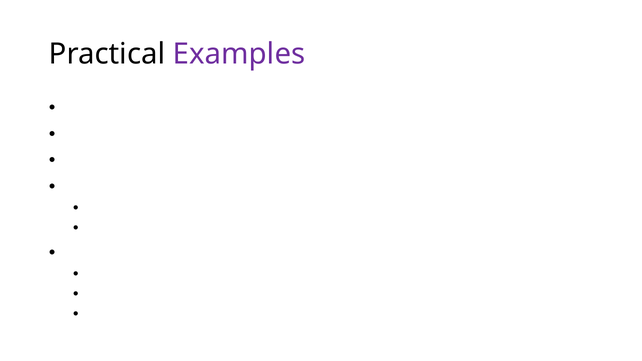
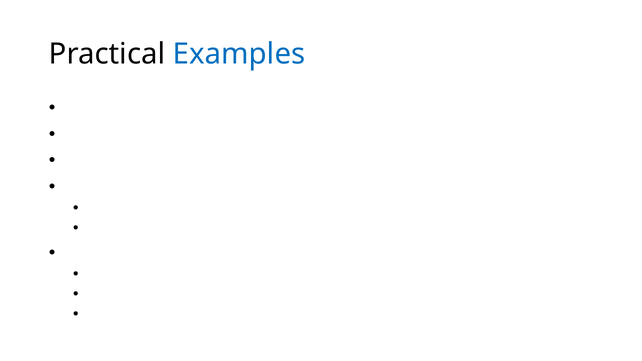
Examples colour: purple -> blue (239, 54)
